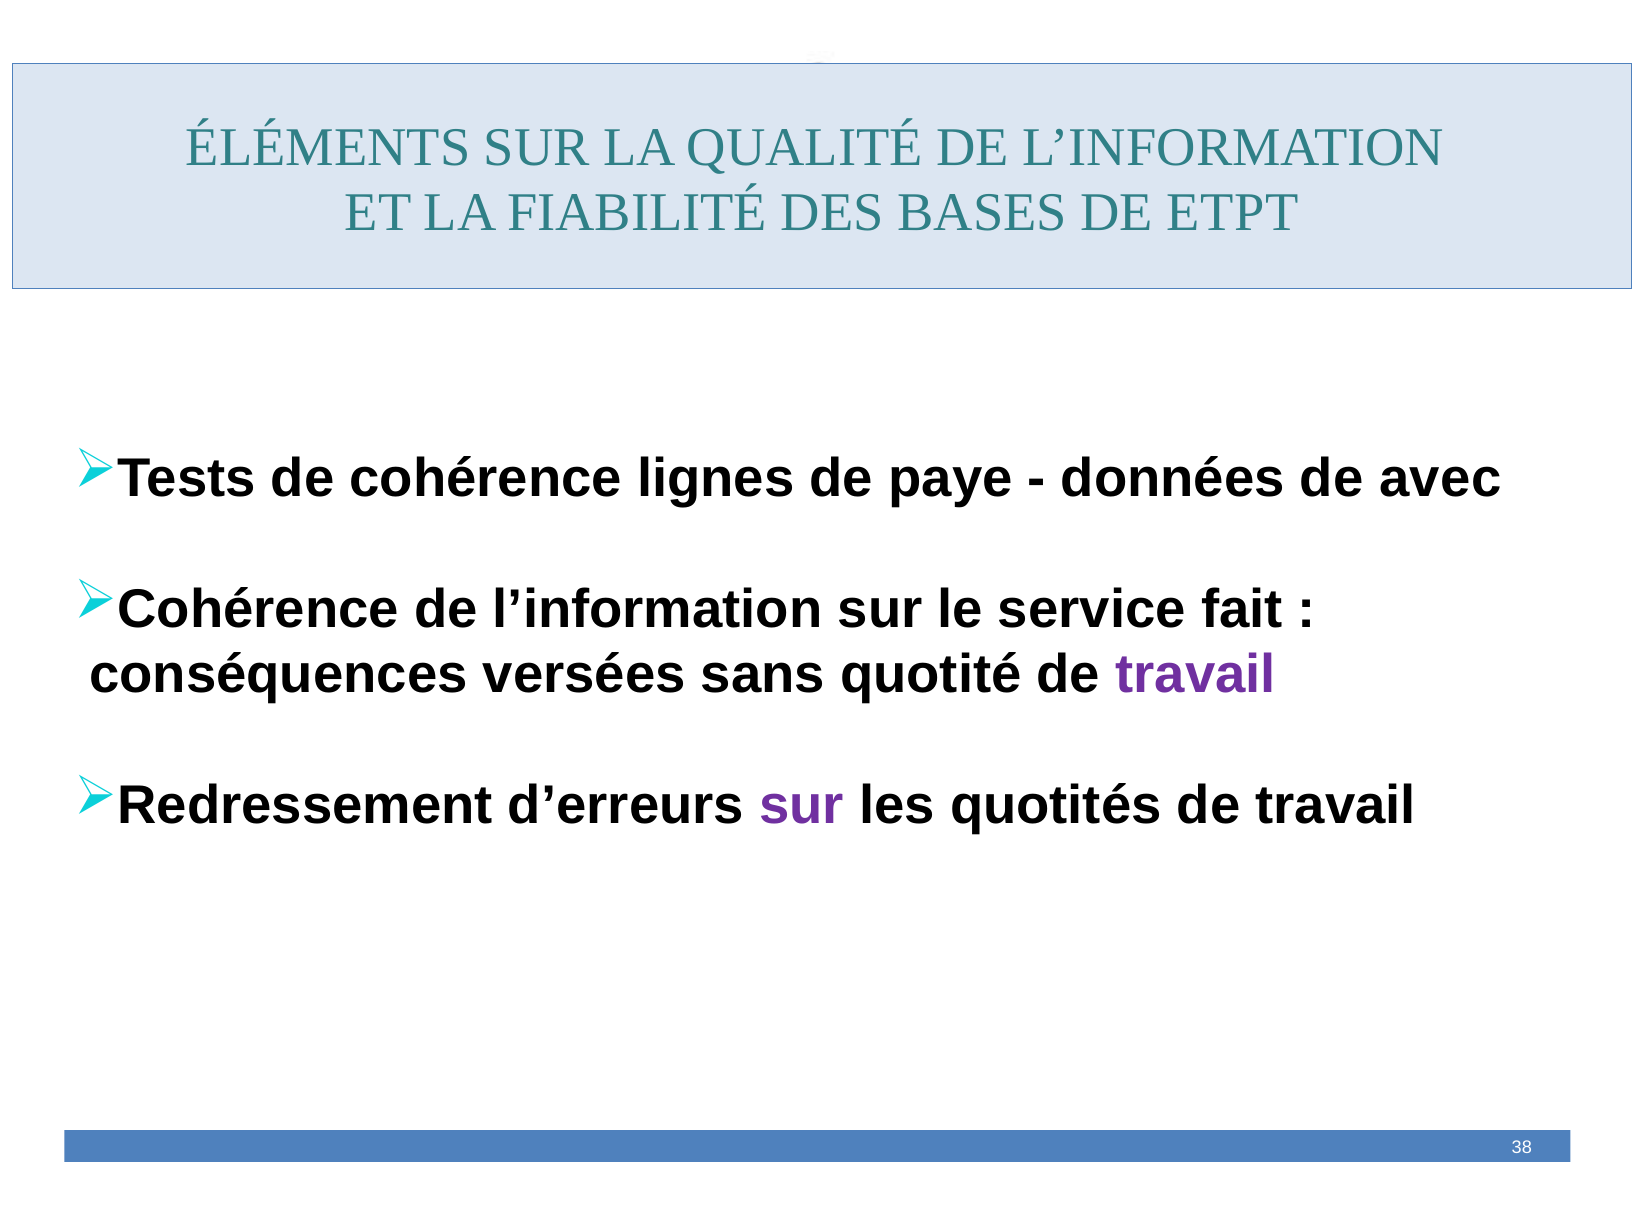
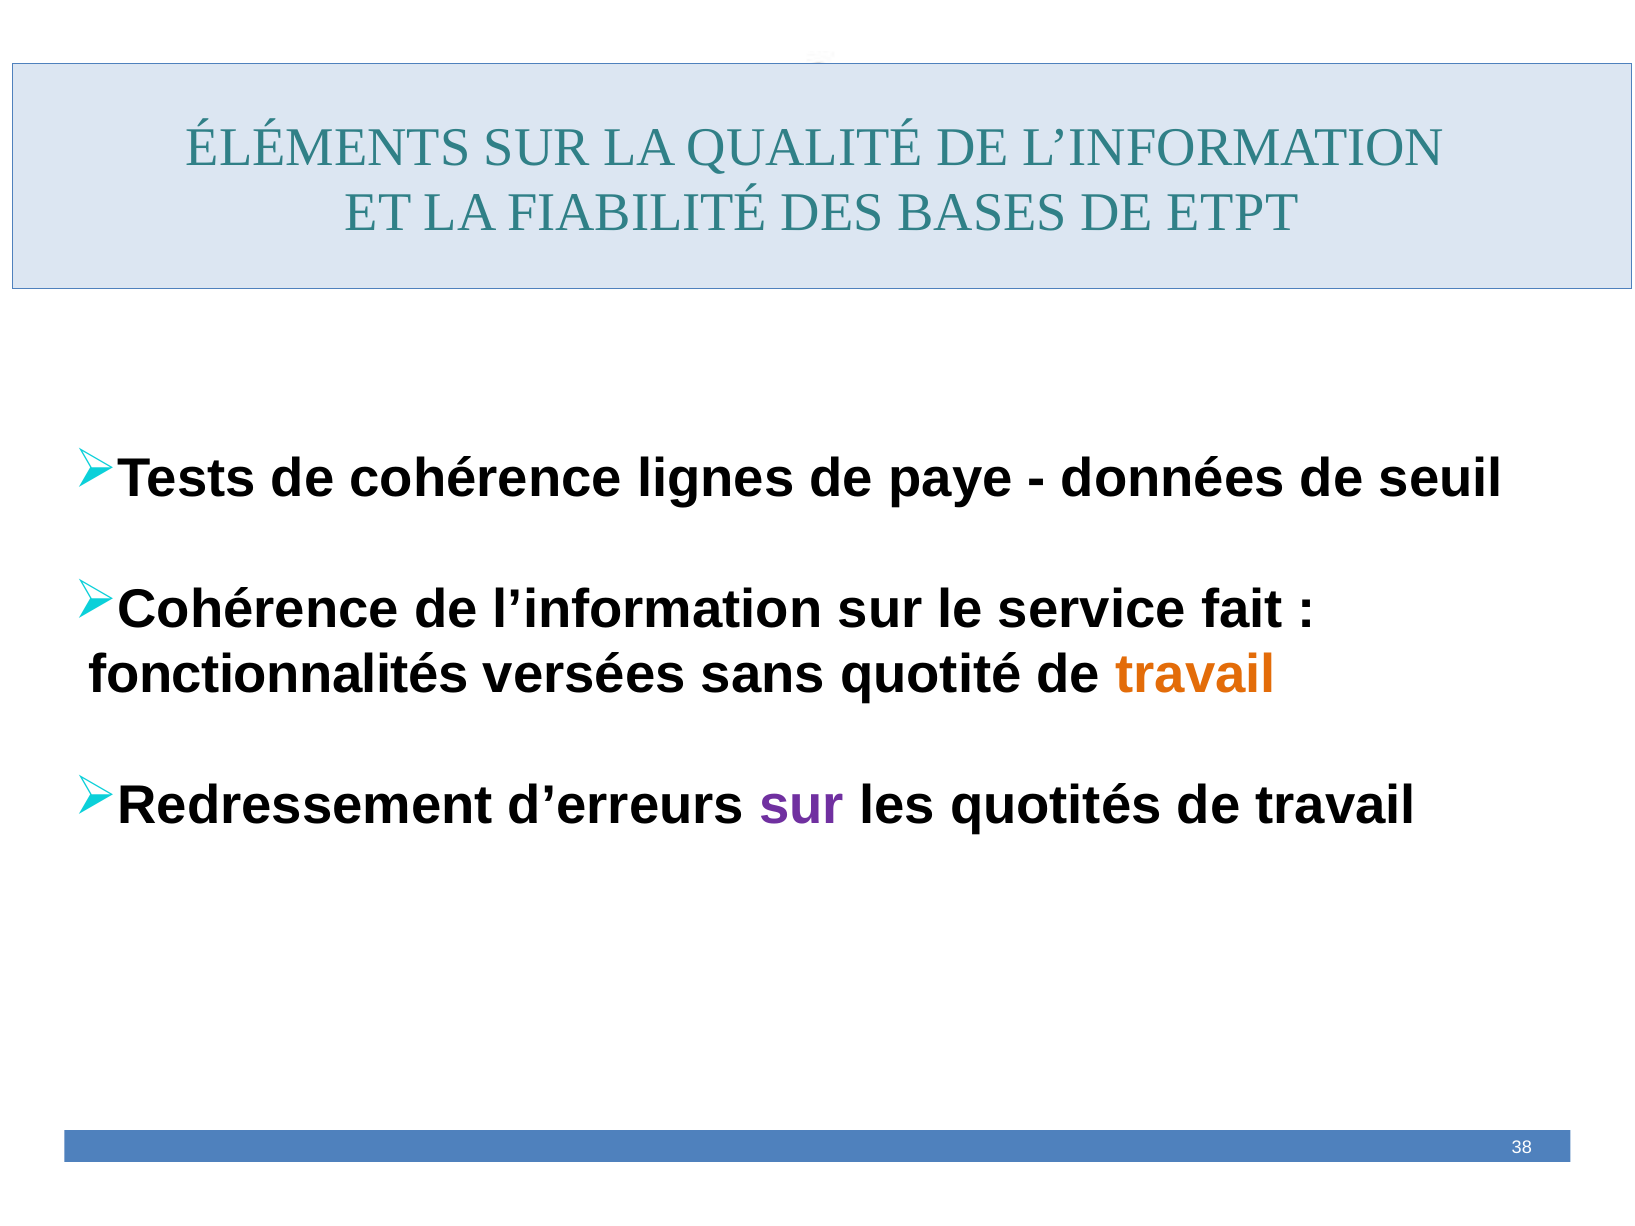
avec: avec -> seuil (1441, 478)
conséquences: conséquences -> fonctionnalités (279, 675)
travail colour: purple -> orange (1196, 675)
